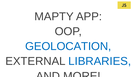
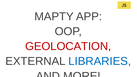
GEOLOCATION colour: blue -> red (68, 46)
